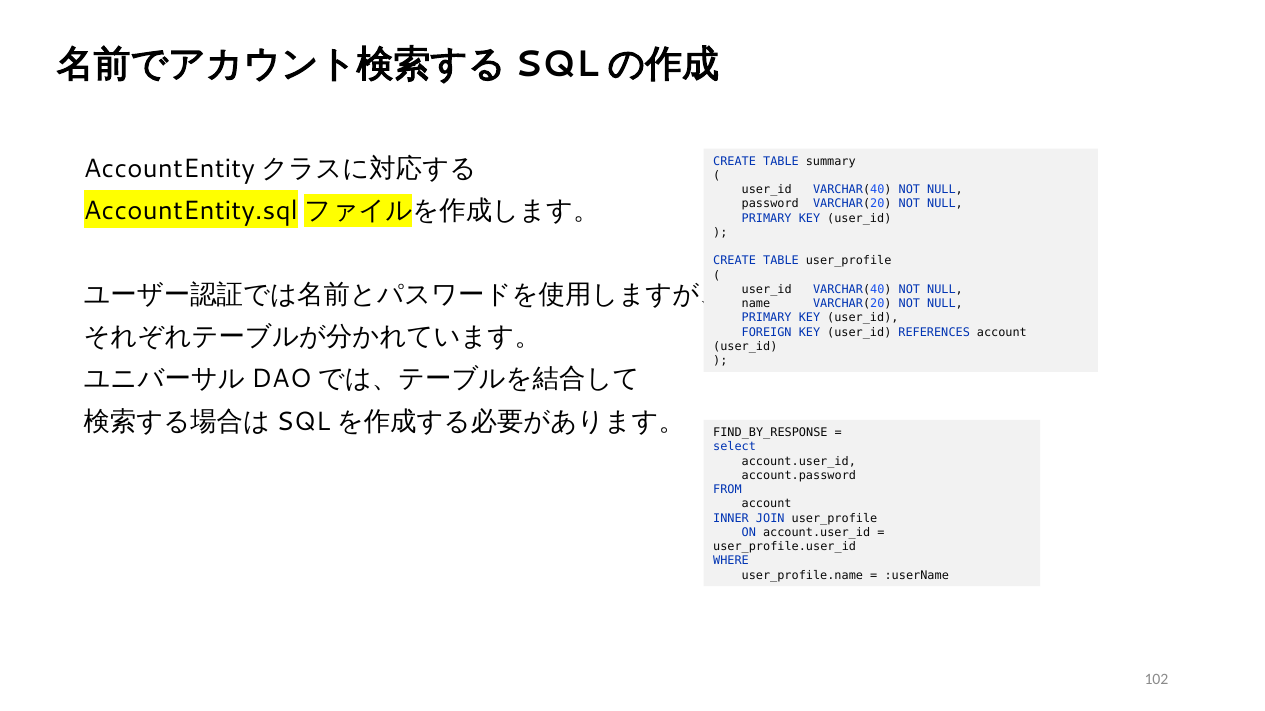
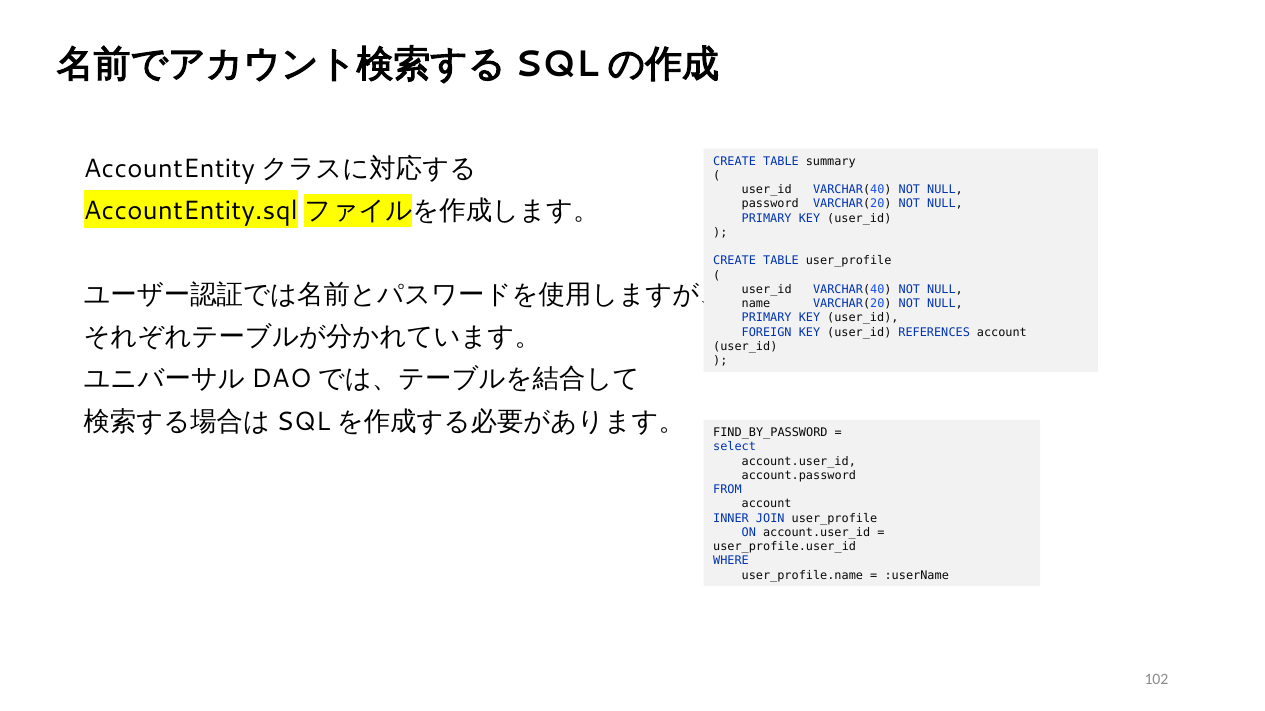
FIND_BY_RESPONSE: FIND_BY_RESPONSE -> FIND_BY_PASSWORD (770, 433)
